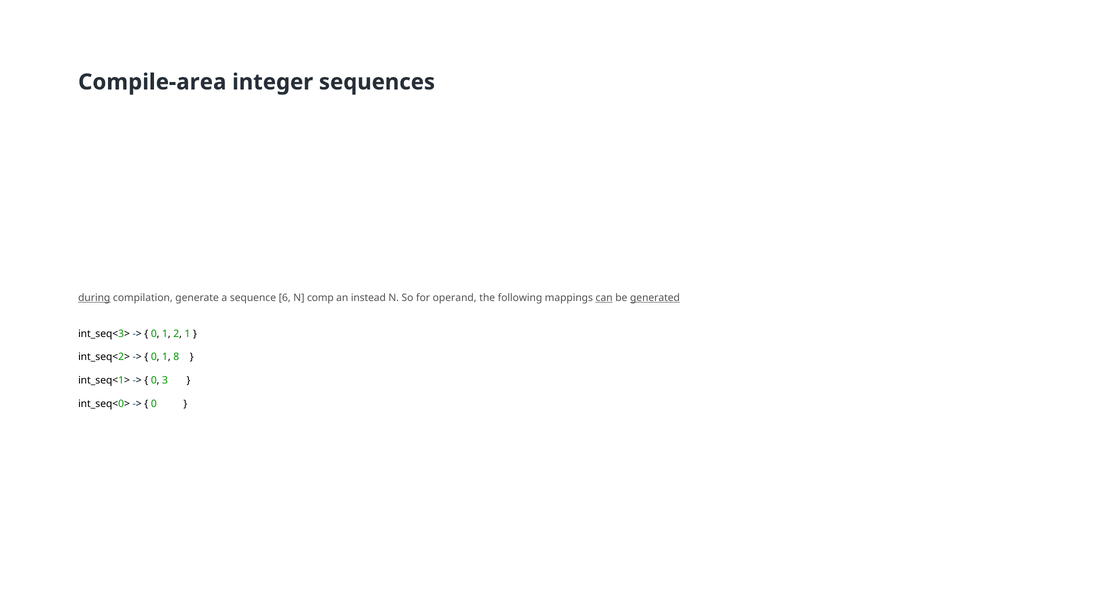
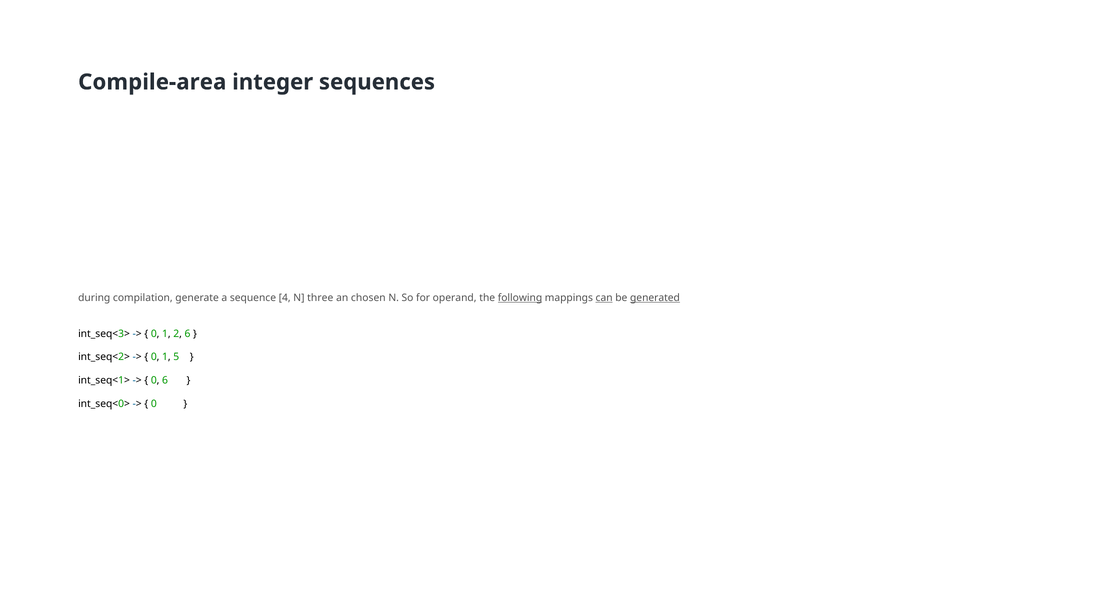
during underline: present -> none (94, 298)
6: 6 -> 4 (285, 298)
comp: comp -> three (320, 298)
instead: instead -> chosen (368, 298)
following underline: none -> present (520, 298)
2 1: 1 -> 6 (187, 334)
8: 8 -> 5 (176, 357)
0 3: 3 -> 6 (165, 380)
